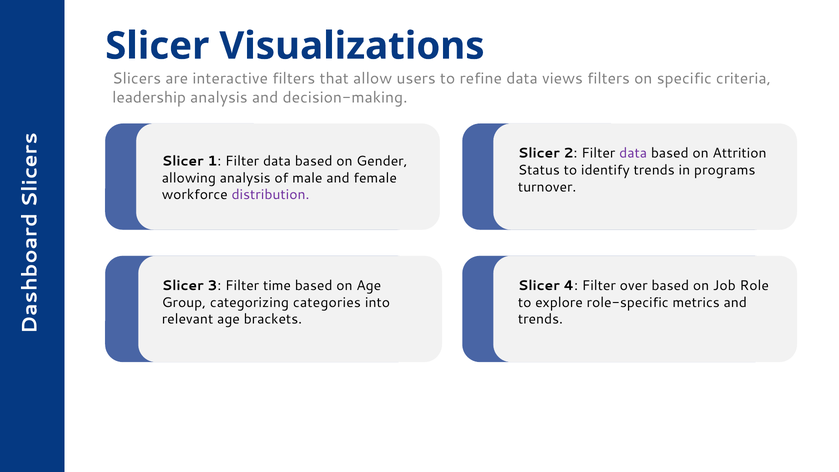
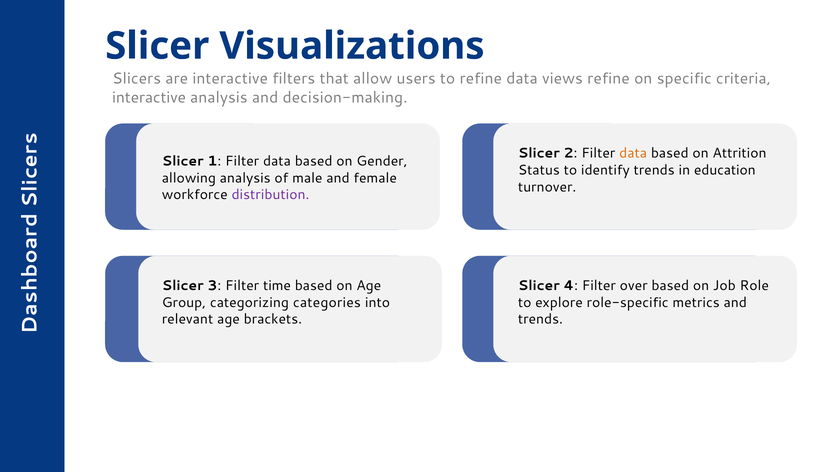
views filters: filters -> refine (609, 78)
leadership: leadership -> interactive (149, 97)
data colour: purple -> orange (633, 153)
programs: programs -> education (725, 170)
